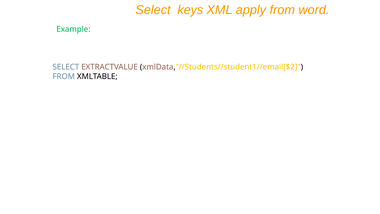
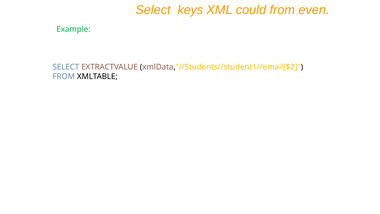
apply: apply -> could (251, 10)
word: word -> even (314, 10)
